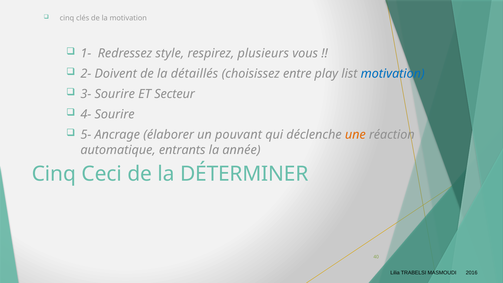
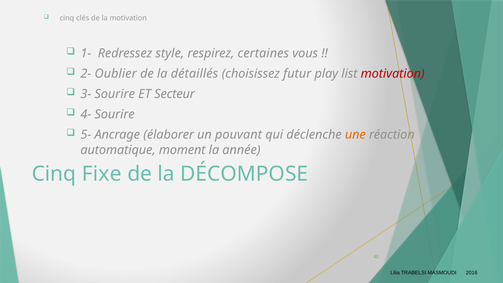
plusieurs: plusieurs -> certaines (263, 53)
Doivent: Doivent -> Oublier (116, 74)
entre: entre -> futur (297, 74)
motivation colour: blue -> red (393, 74)
entrants: entrants -> moment (182, 150)
Ceci: Ceci -> Fixe (102, 174)
DÉTERMINER: DÉTERMINER -> DÉCOMPOSE (244, 174)
